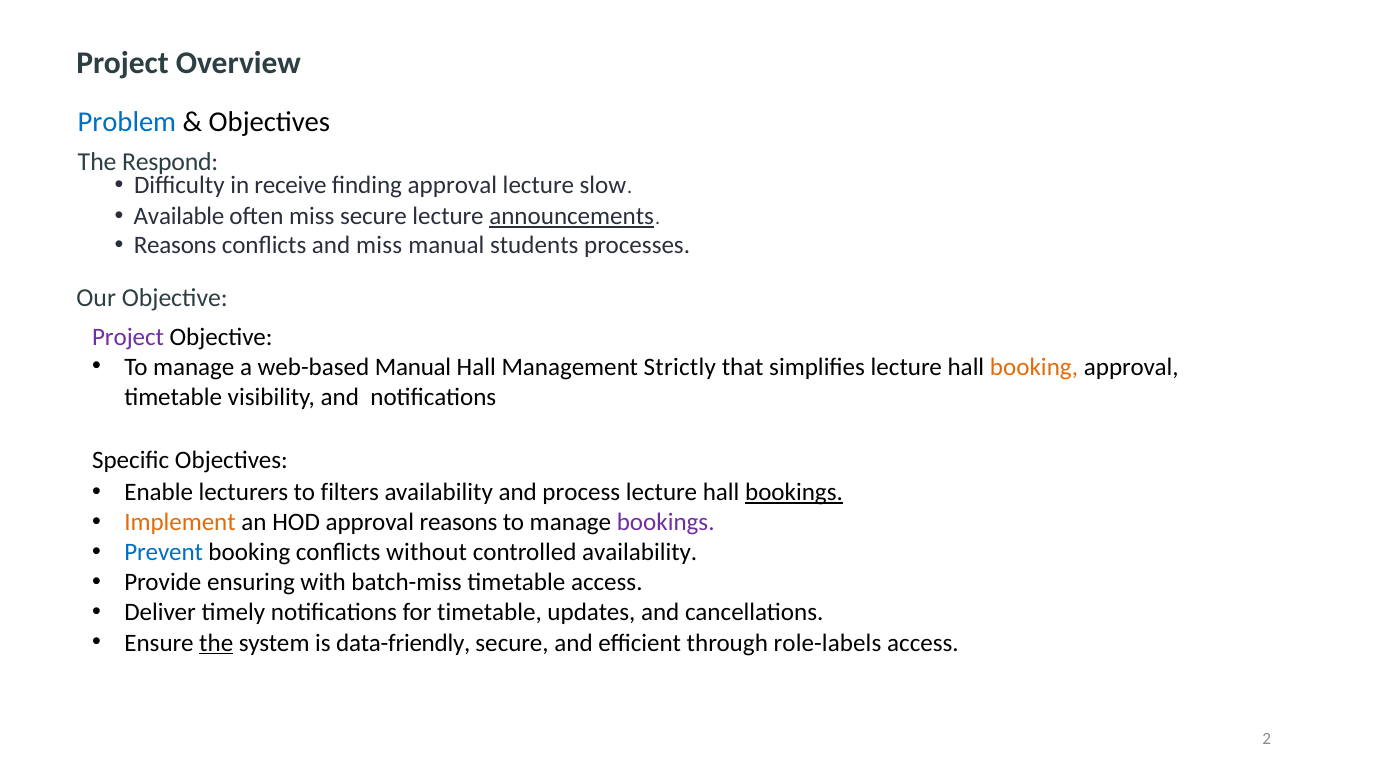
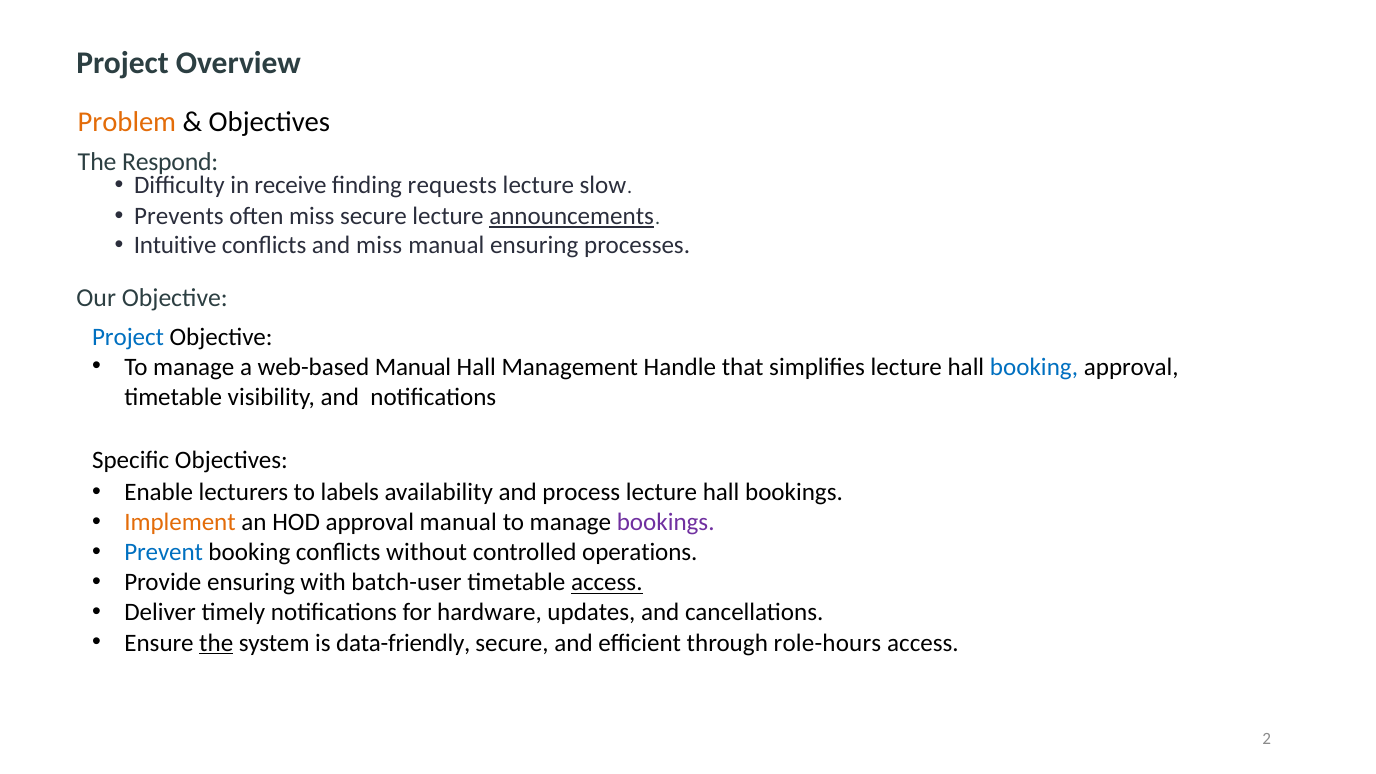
Problem colour: blue -> orange (127, 122)
finding approval: approval -> requests (452, 185)
Available: Available -> Prevents (179, 216)
Reasons: Reasons -> Intuitive (175, 246)
manual students: students -> ensuring (534, 246)
Project colour: purple -> blue (128, 337)
Strictly: Strictly -> Handle (680, 367)
booking colour: orange -> blue (1034, 367)
filters: filters -> labels (350, 492)
bookings underline: present -> none (794, 492)
approval reasons: reasons -> manual (458, 522)
controlled availability: availability -> operations (640, 553)
batch-miss: batch-miss -> batch-user (407, 583)
access underline: none -> present (607, 583)
for timetable: timetable -> hardware (490, 613)
role-labels: role-labels -> role-hours (827, 643)
